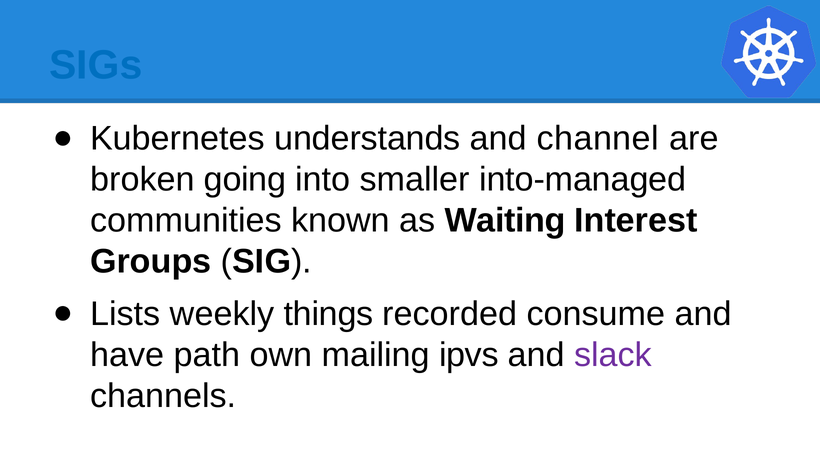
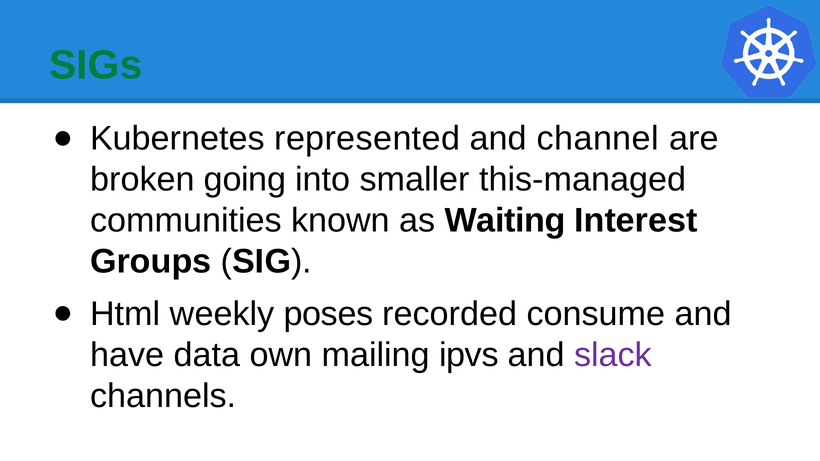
SIGs colour: blue -> green (96, 65)
understands: understands -> represented (367, 139)
into-managed: into-managed -> this-managed (583, 180)
Lists: Lists -> Html (125, 314)
things: things -> poses (329, 314)
path: path -> data (207, 355)
